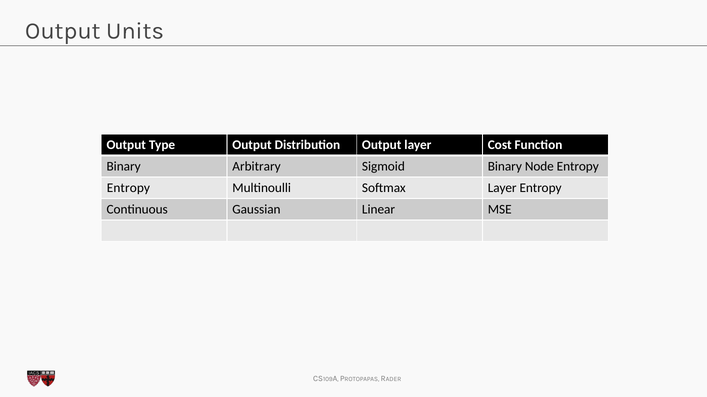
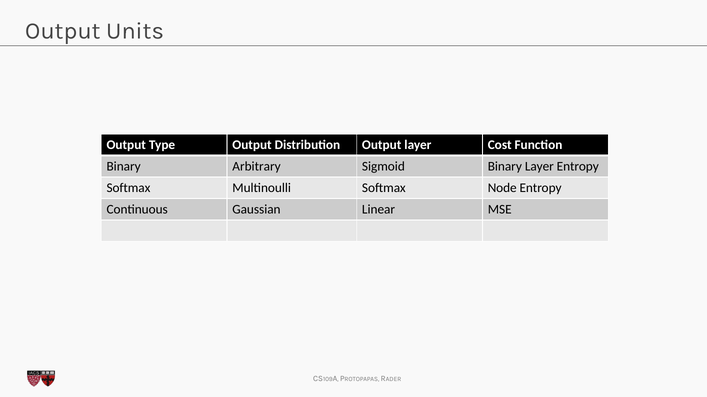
Binary Node: Node -> Layer (539, 167)
Entropy: Entropy -> Softmax (128, 188)
Softmax Layer: Layer -> Node (502, 188)
